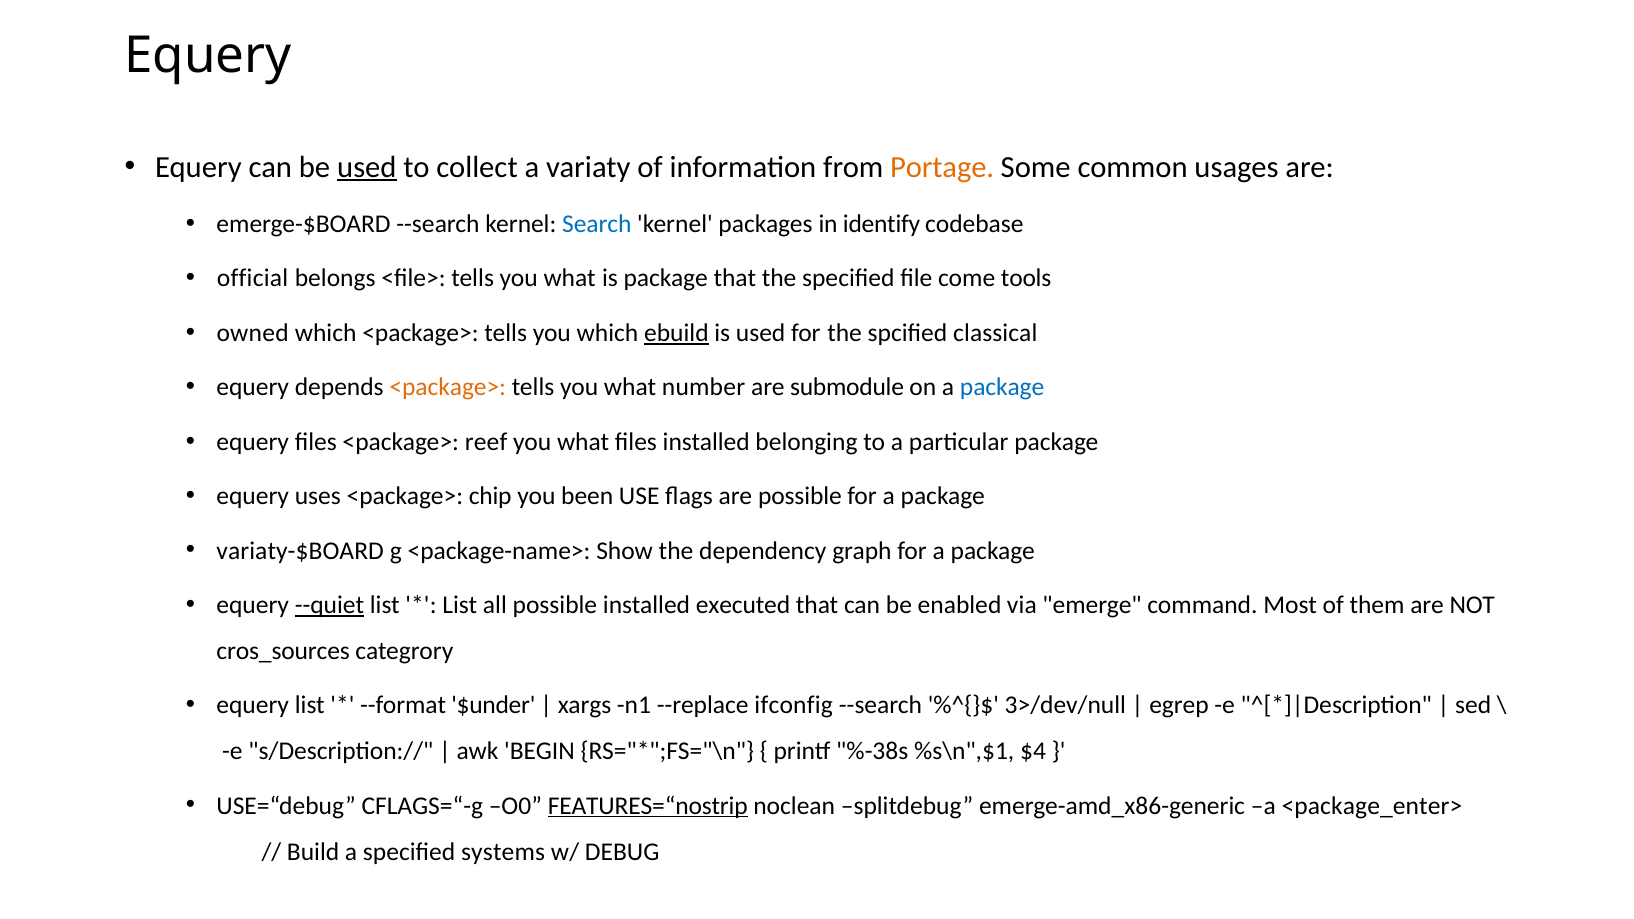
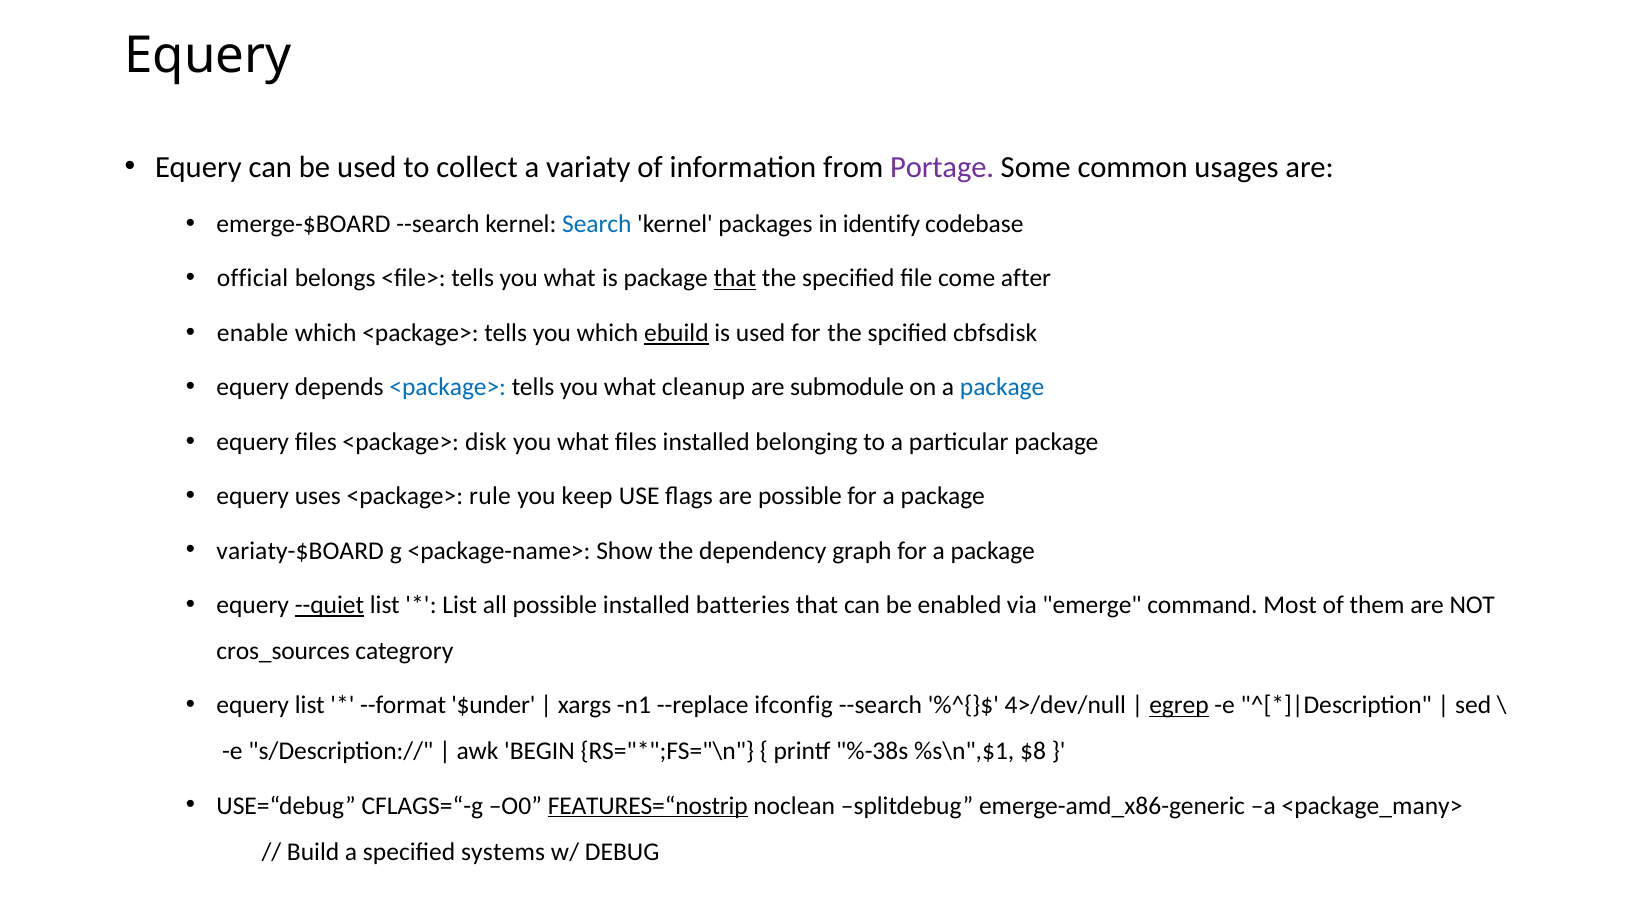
used underline: present -> none (367, 167)
Portage colour: orange -> purple (942, 167)
that underline: none -> present (735, 279)
tools: tools -> after (1026, 279)
owned: owned -> enable (253, 333)
classical: classical -> cbfsdisk (995, 333)
<package> colour: orange -> blue (448, 387)
number: number -> cleanup (704, 387)
reef: reef -> disk (486, 442)
chip: chip -> rule (490, 496)
been: been -> keep (587, 496)
executed: executed -> batteries (743, 605)
3>/dev/null: 3>/dev/null -> 4>/dev/null (1065, 705)
egrep underline: none -> present (1179, 705)
$4: $4 -> $8 (1033, 751)
<package_enter>: <package_enter> -> <package_many> (1372, 806)
